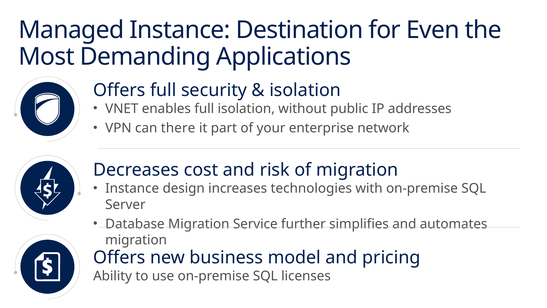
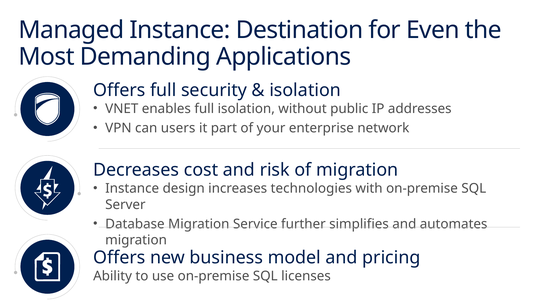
there: there -> users (178, 128)
